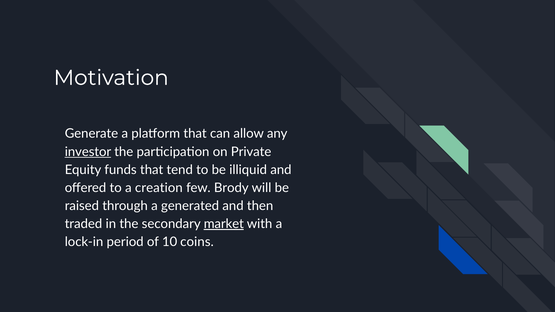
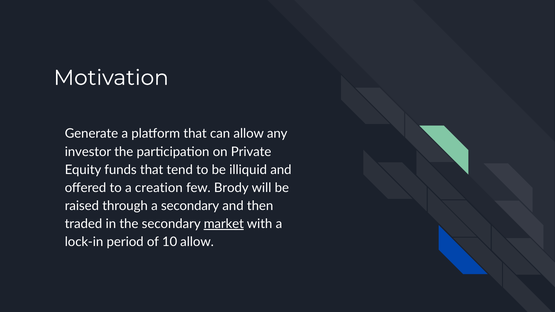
investor underline: present -> none (88, 152)
a generated: generated -> secondary (190, 206)
10 coins: coins -> allow (197, 242)
